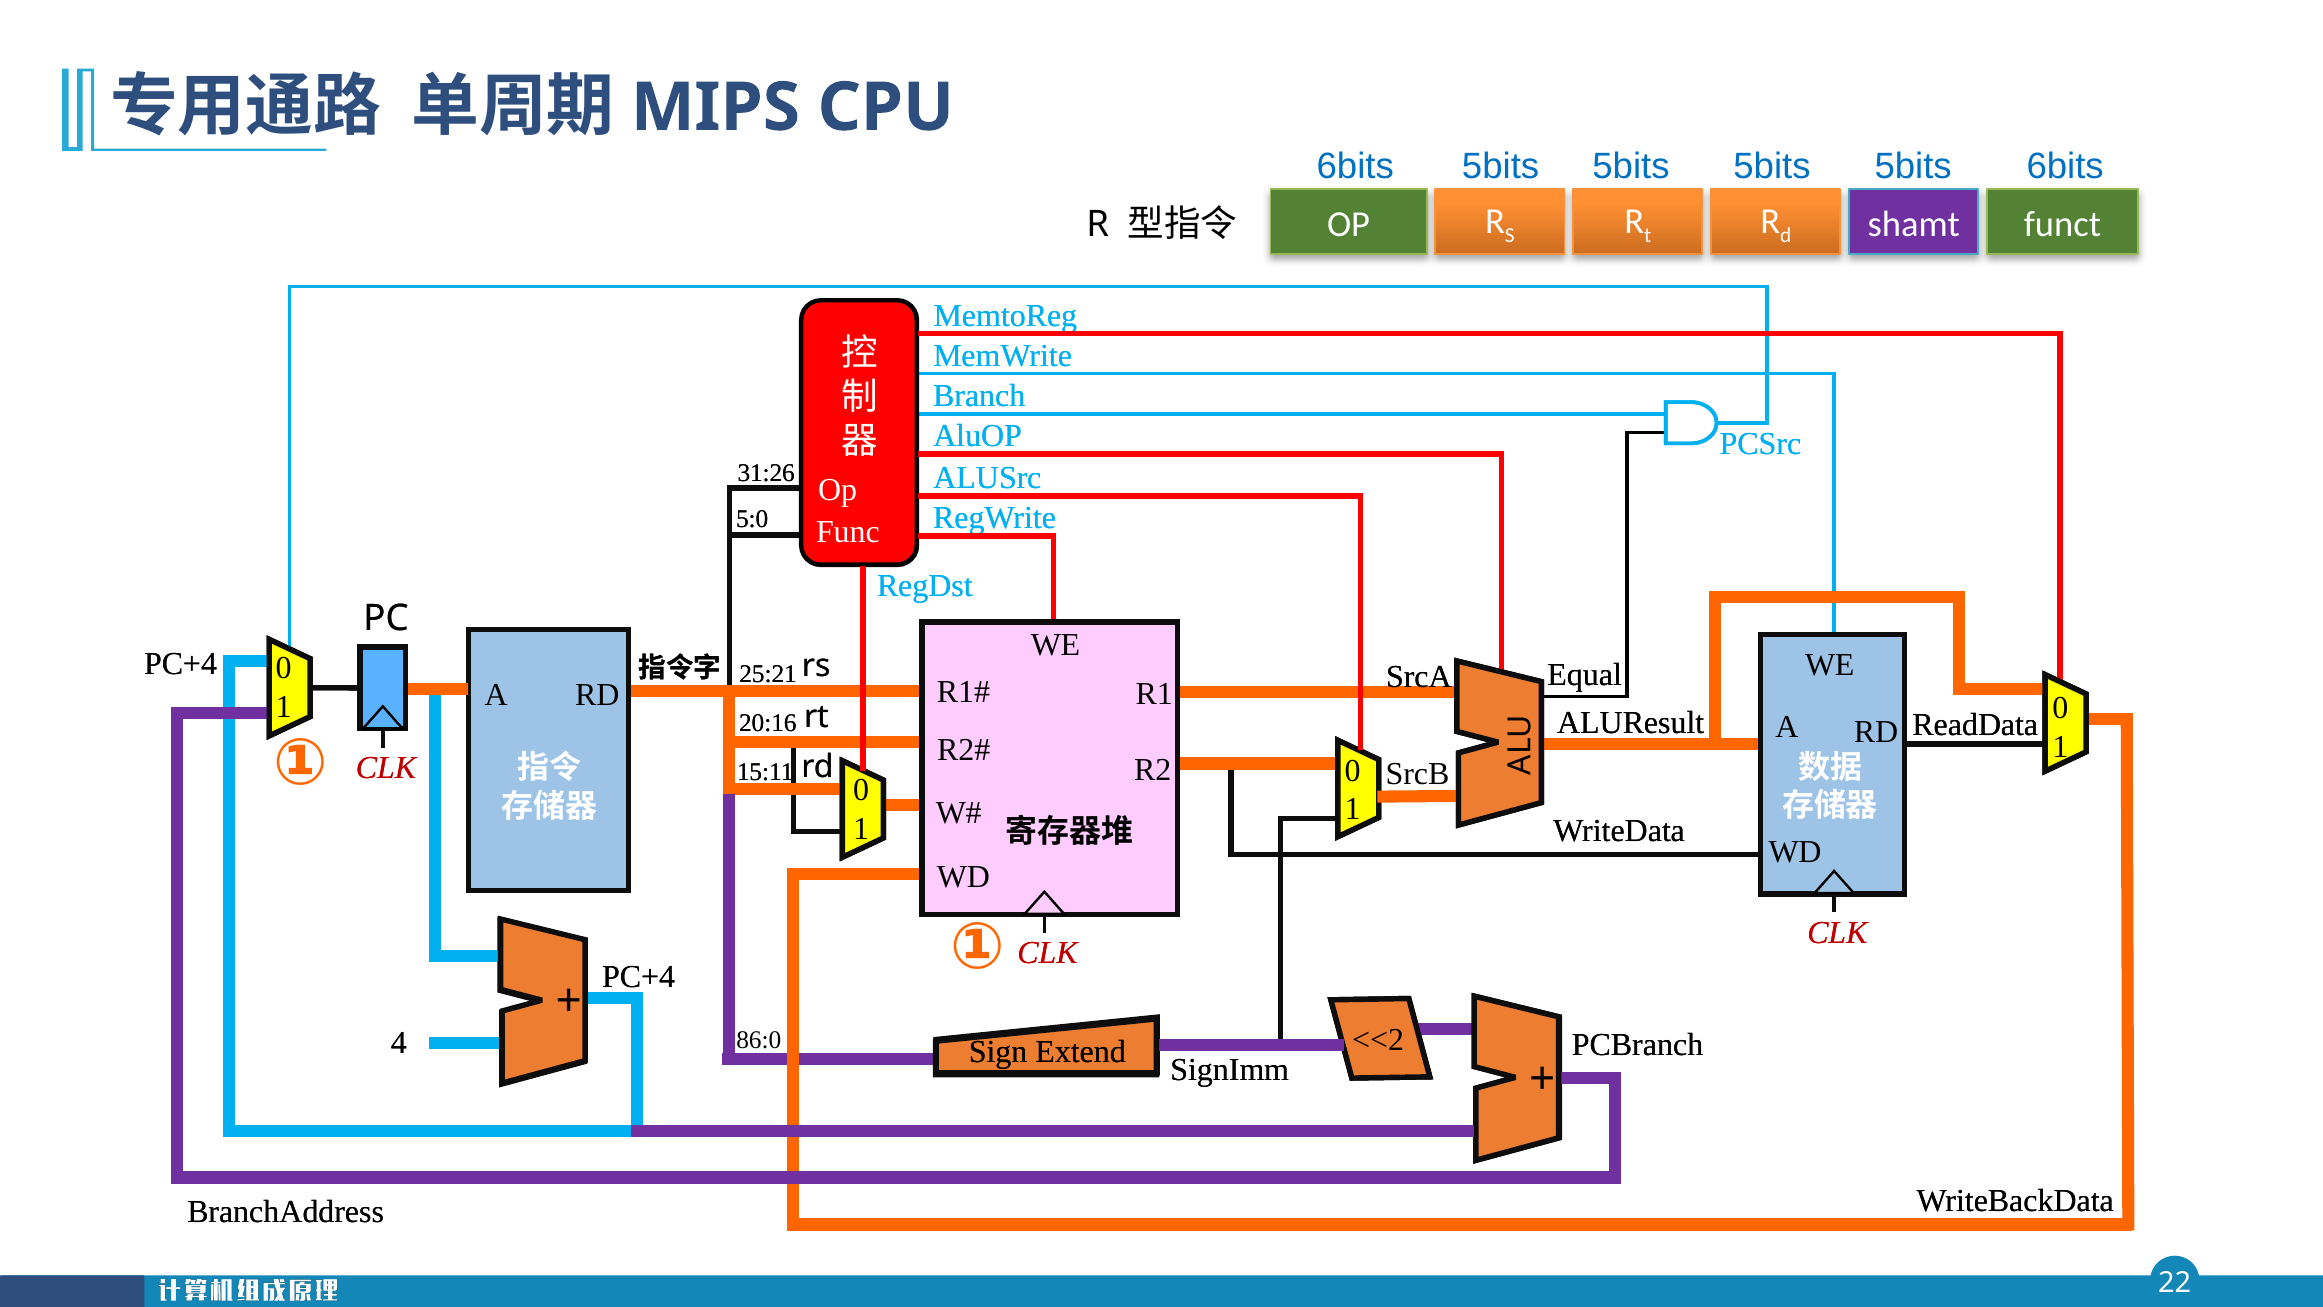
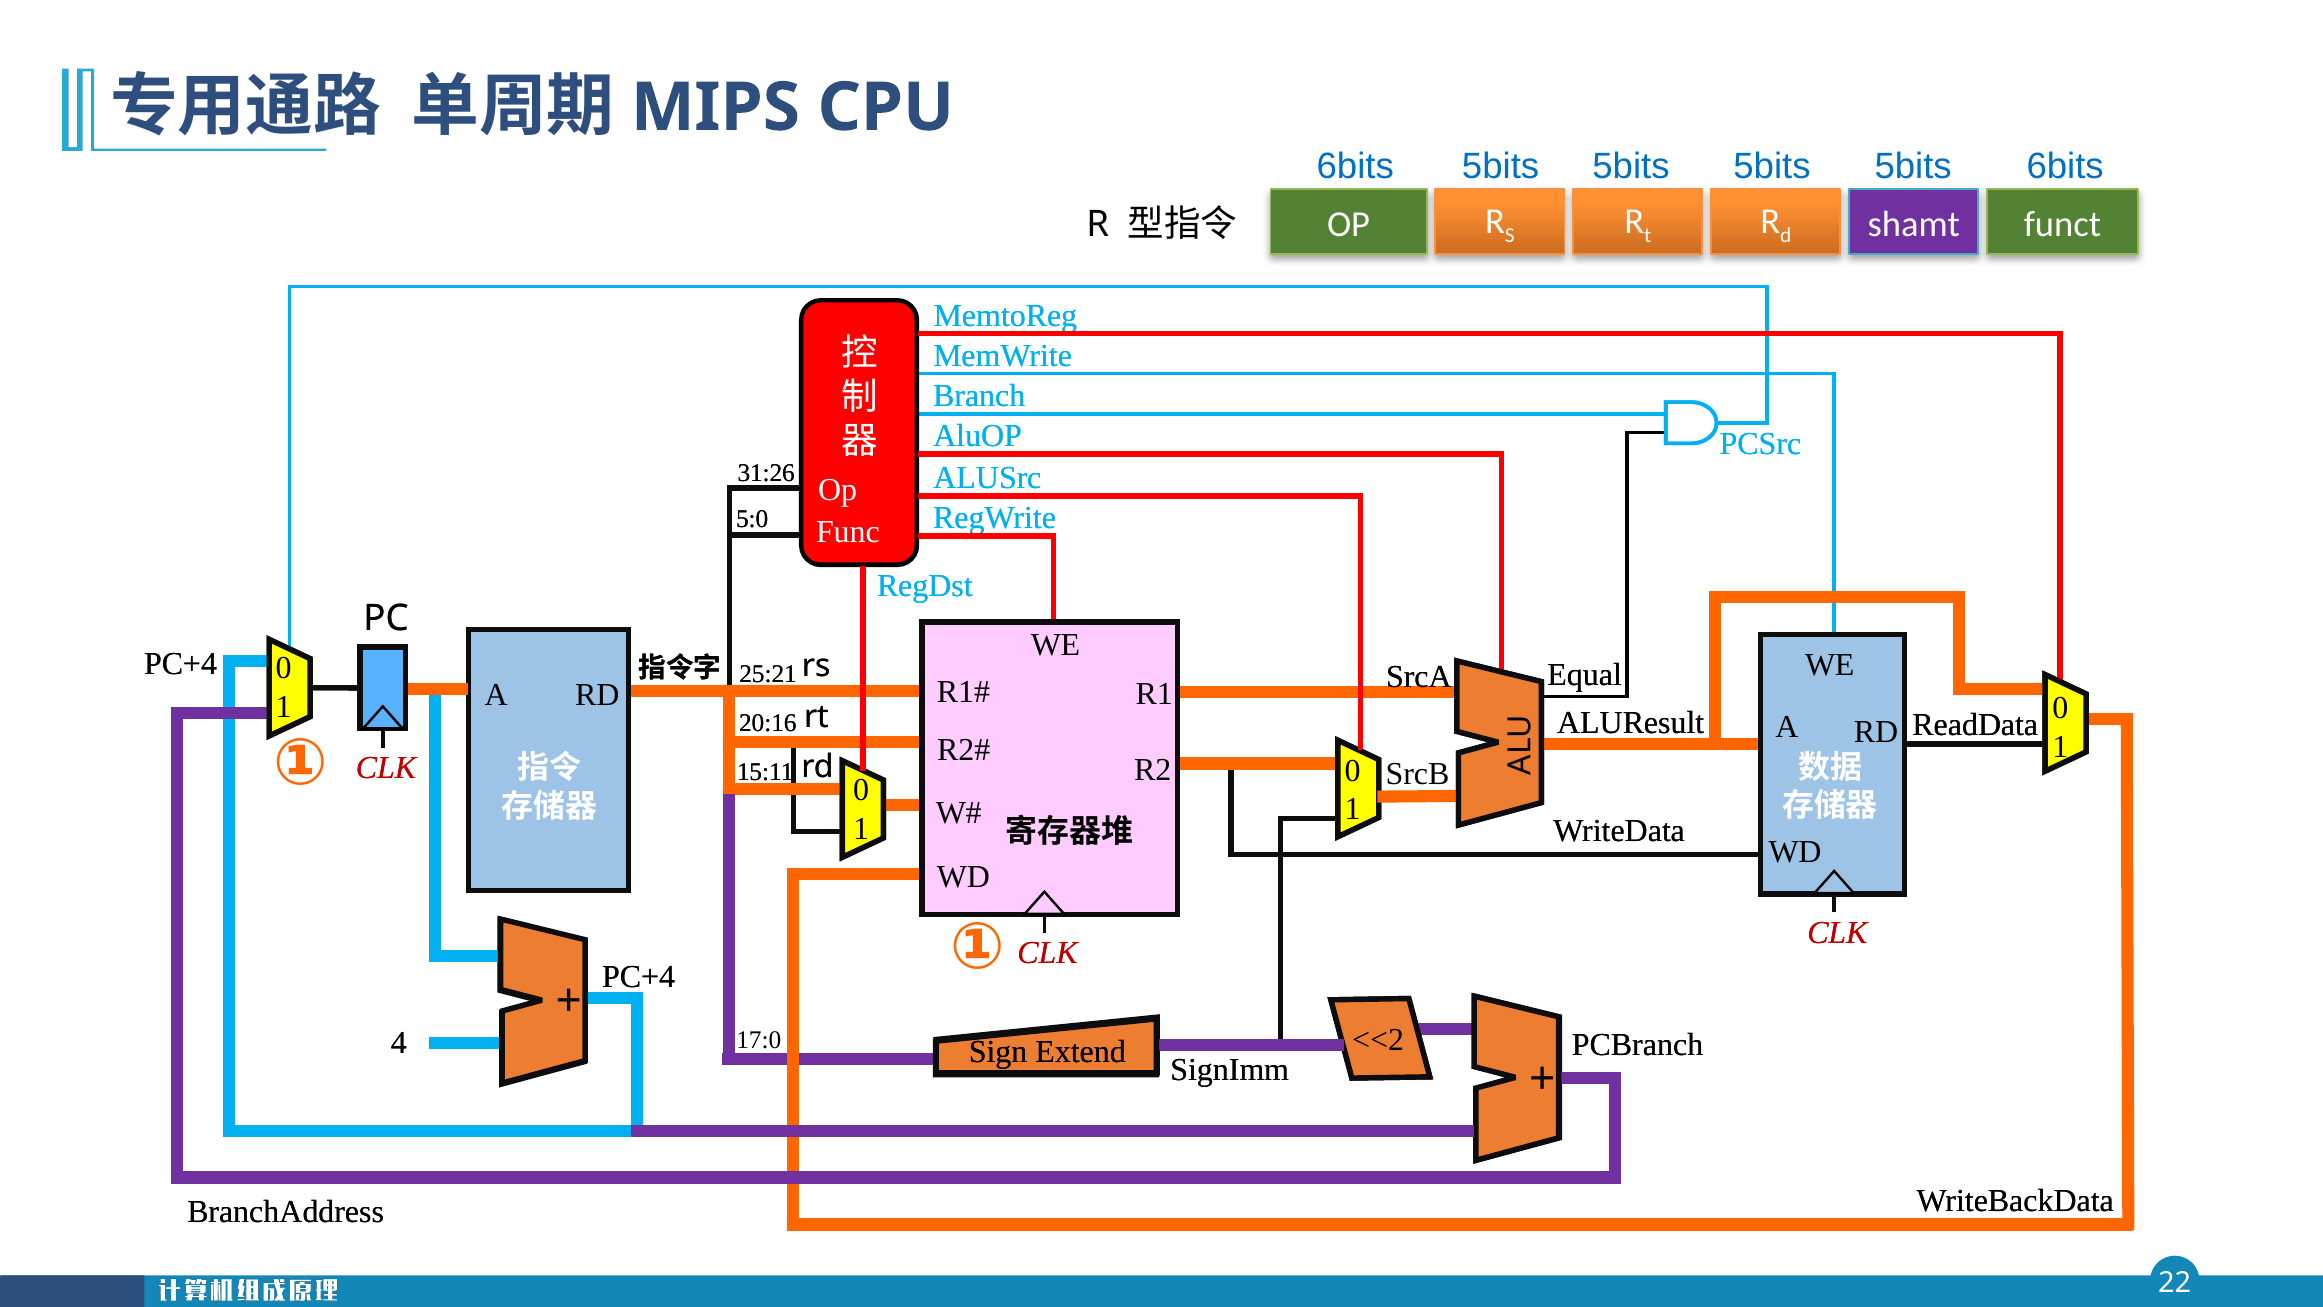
86:0: 86:0 -> 17:0 (759, 1040)
